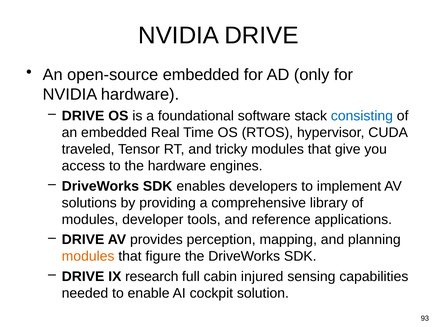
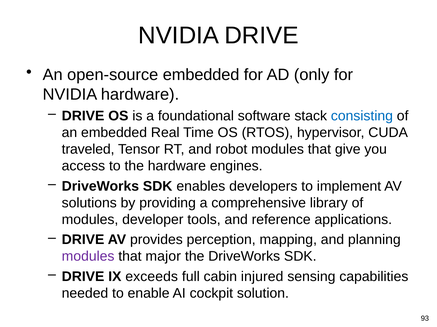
tricky: tricky -> robot (231, 150)
modules colour: orange -> purple (88, 257)
figure: figure -> major (163, 257)
research: research -> exceeds (152, 277)
